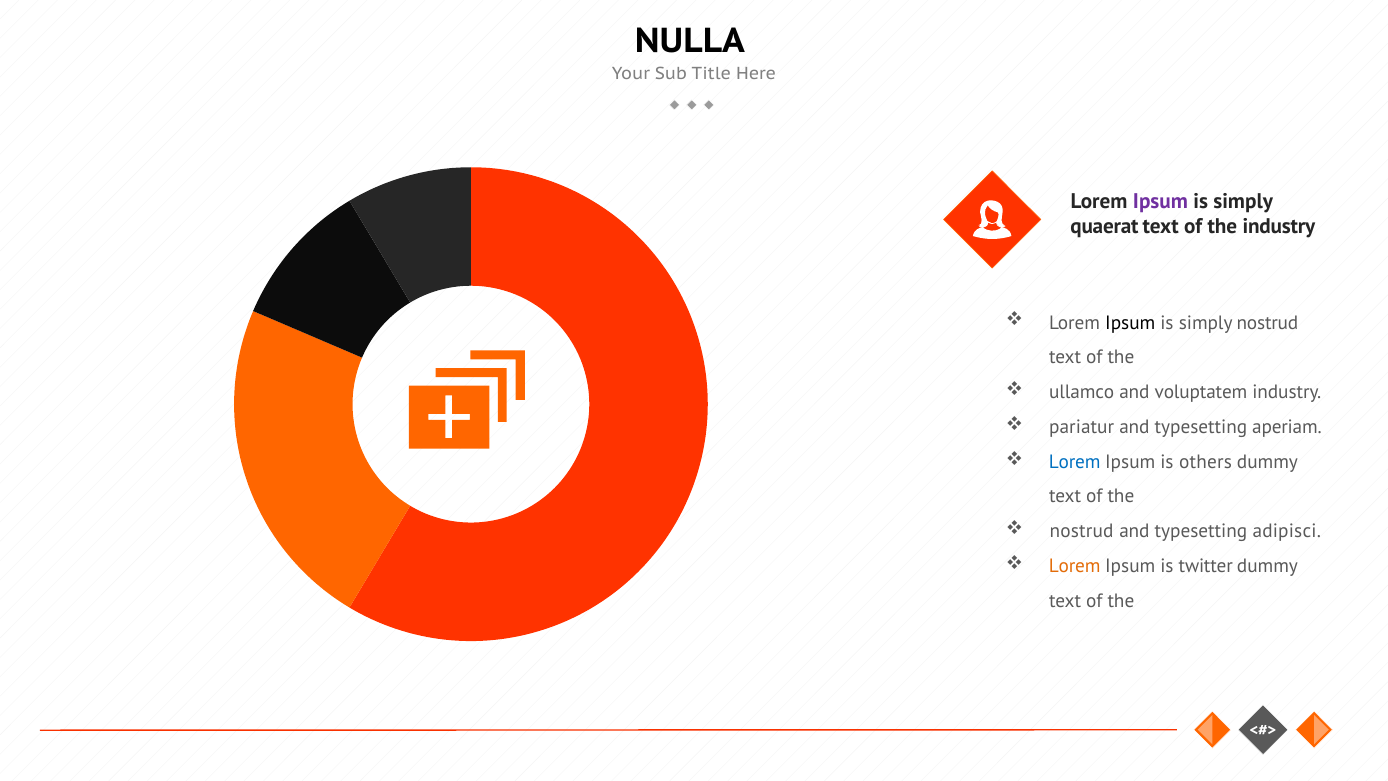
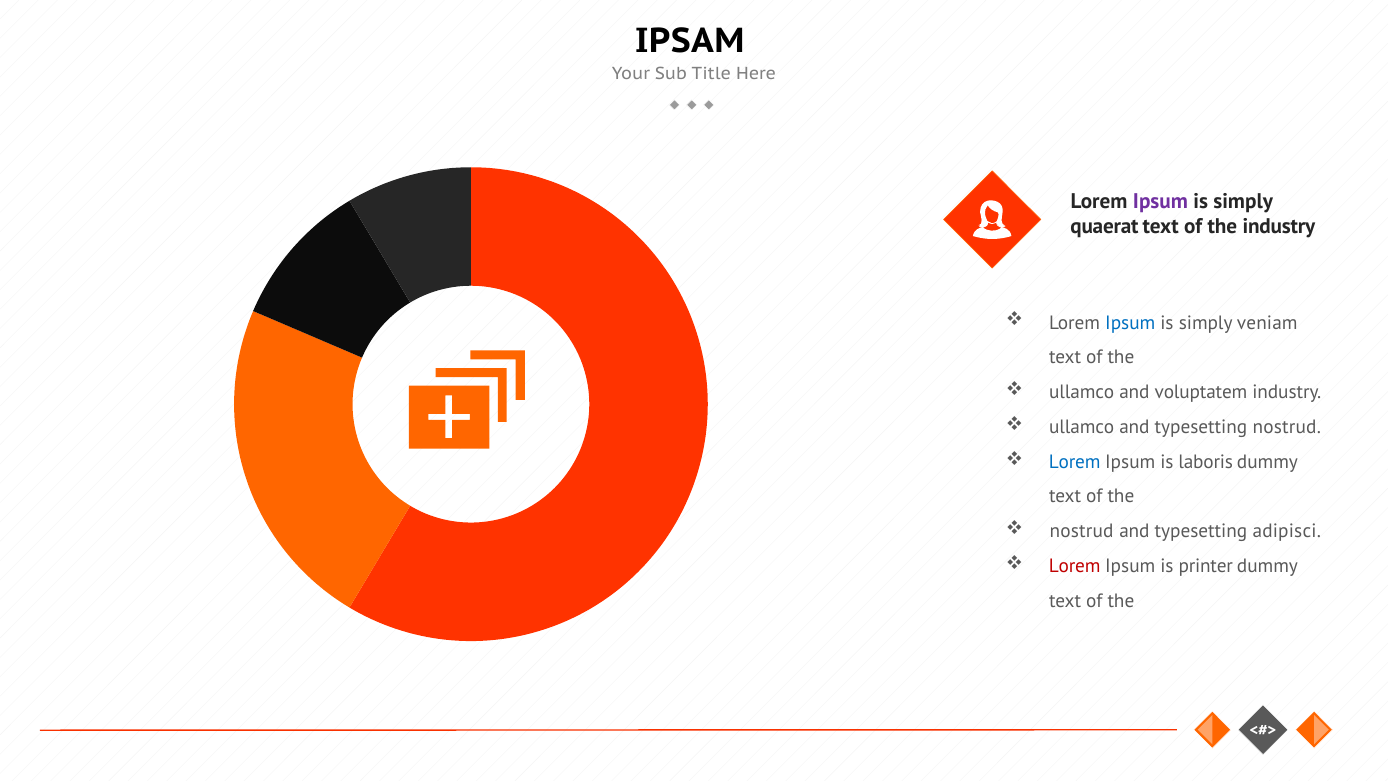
NULLA: NULLA -> IPSAM (690, 41)
Ipsum colour: black -> blue (1130, 323)
simply nostrud: nostrud -> veniam (1267, 323)
pariatur: pariatur -> ullamco (1082, 427)
typesetting aperiam: aperiam -> nostrud (1287, 427)
others: others -> laboris (1206, 462)
Lorem colour: orange -> red (1075, 566)
twitter: twitter -> printer (1206, 566)
